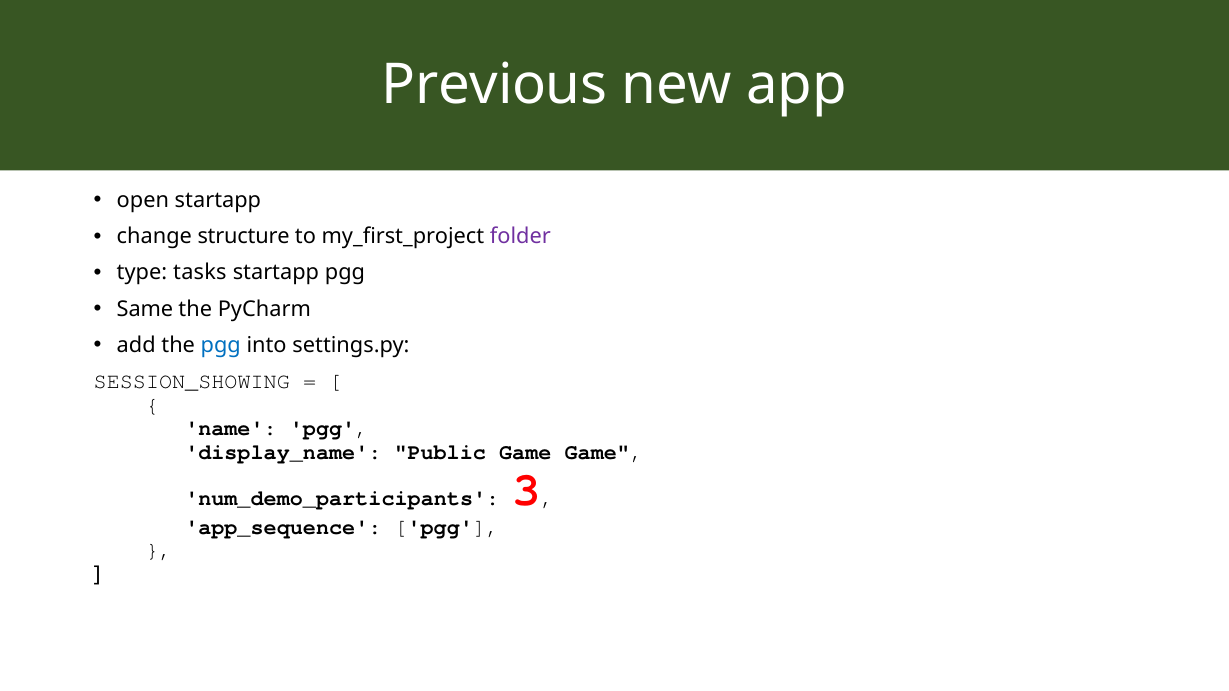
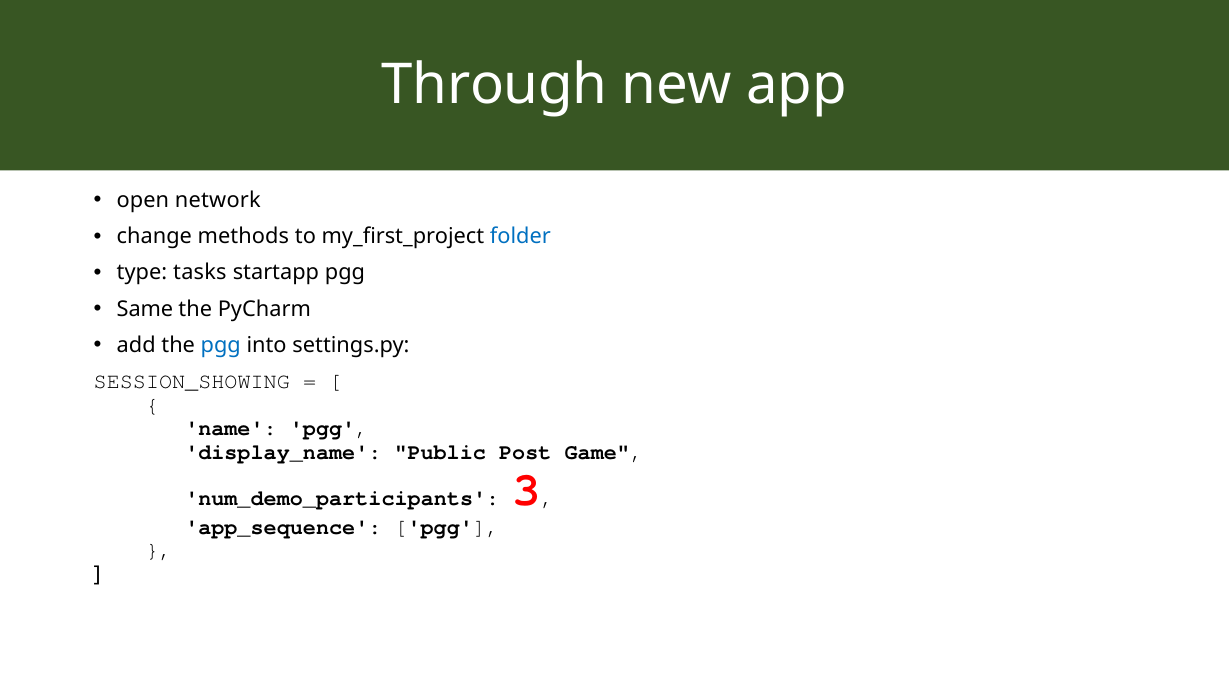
Previous: Previous -> Through (495, 85)
open startapp: startapp -> network (218, 200)
structure: structure -> methods (243, 237)
folder colour: purple -> blue (520, 237)
Public Game: Game -> Post (525, 452)
